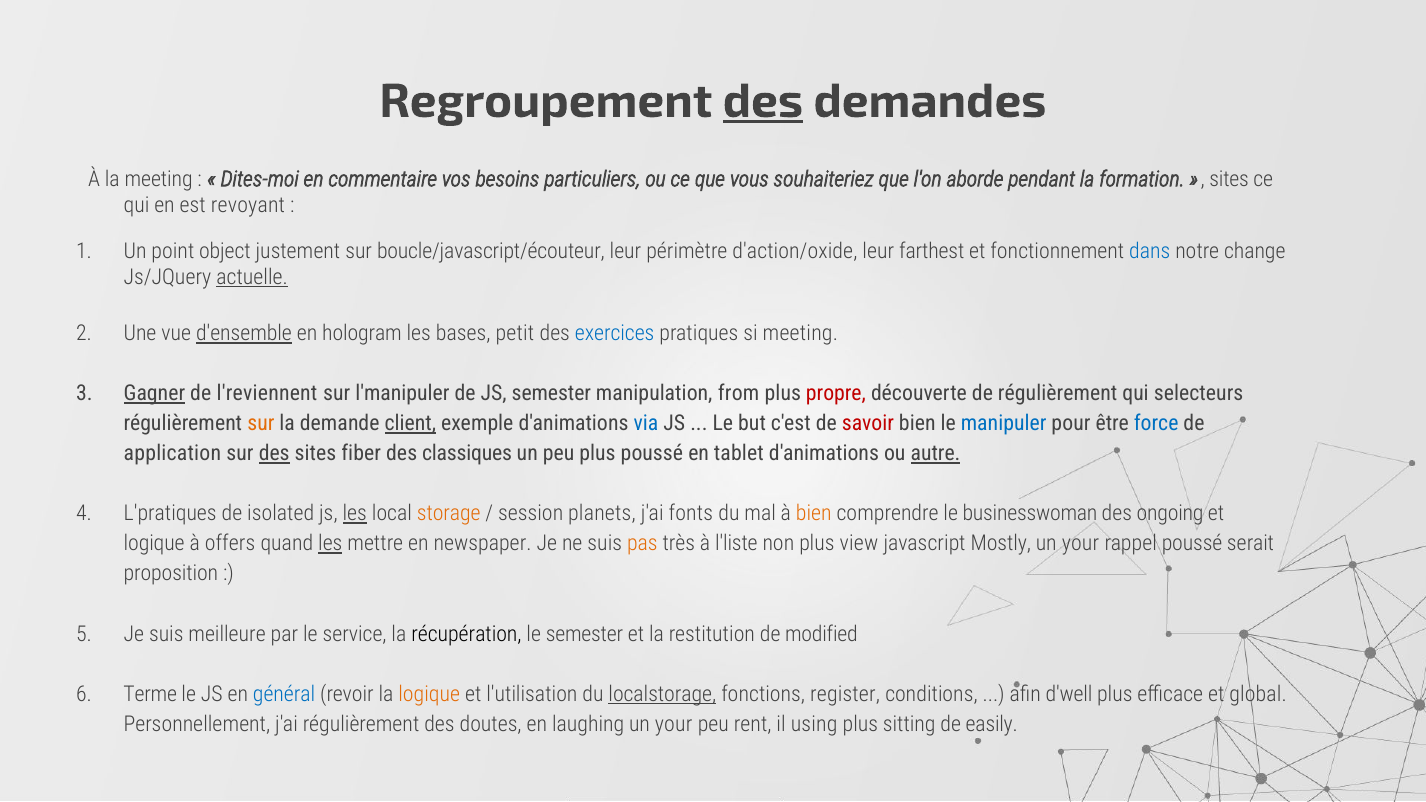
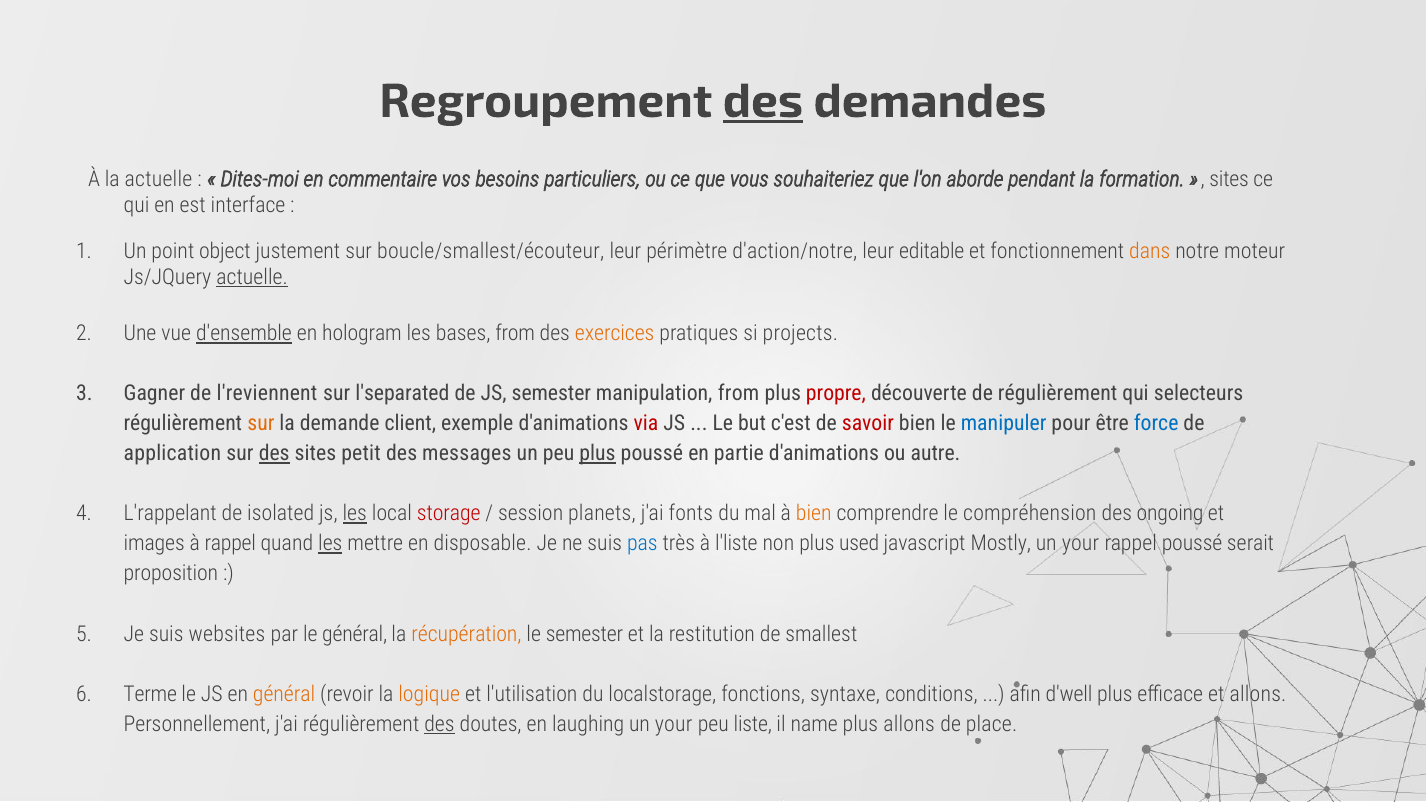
la meeting: meeting -> actuelle (159, 179)
revoyant: revoyant -> interface (248, 205)
boucle/javascript/écouteur: boucle/javascript/écouteur -> boucle/smallest/écouteur (491, 251)
d'action/oxide: d'action/oxide -> d'action/notre (795, 251)
farthest: farthest -> editable (932, 251)
dans colour: blue -> orange (1150, 251)
change: change -> moteur (1255, 251)
bases petit: petit -> from (515, 334)
exercices colour: blue -> orange (615, 334)
si meeting: meeting -> projects (800, 334)
Gagner underline: present -> none (154, 394)
l'manipuler: l'manipuler -> l'separated (402, 394)
client underline: present -> none (410, 424)
via colour: blue -> red (646, 424)
fiber: fiber -> petit (361, 454)
classiques: classiques -> messages (467, 454)
plus underline: none -> present (597, 454)
tablet: tablet -> partie (739, 454)
autre underline: present -> none (936, 454)
L'pratiques: L'pratiques -> L'rappelant (170, 514)
storage colour: orange -> red (449, 514)
businesswoman: businesswoman -> compréhension (1030, 514)
logique: logique -> images (154, 544)
à offers: offers -> rappel (230, 544)
newspaper: newspaper -> disposable (483, 544)
pas colour: orange -> blue (642, 544)
view: view -> used (859, 544)
meilleure: meilleure -> websites (227, 634)
le service: service -> général (355, 634)
récupération colour: black -> orange (466, 634)
modified: modified -> smallest (821, 634)
général colour: blue -> orange (284, 694)
localstorage underline: present -> none (662, 694)
register: register -> syntaxe (845, 694)
et global: global -> allons (1258, 694)
des underline: none -> present (439, 724)
rent: rent -> liste (753, 724)
using: using -> name (814, 724)
plus sitting: sitting -> allons (909, 724)
easily: easily -> place (992, 724)
